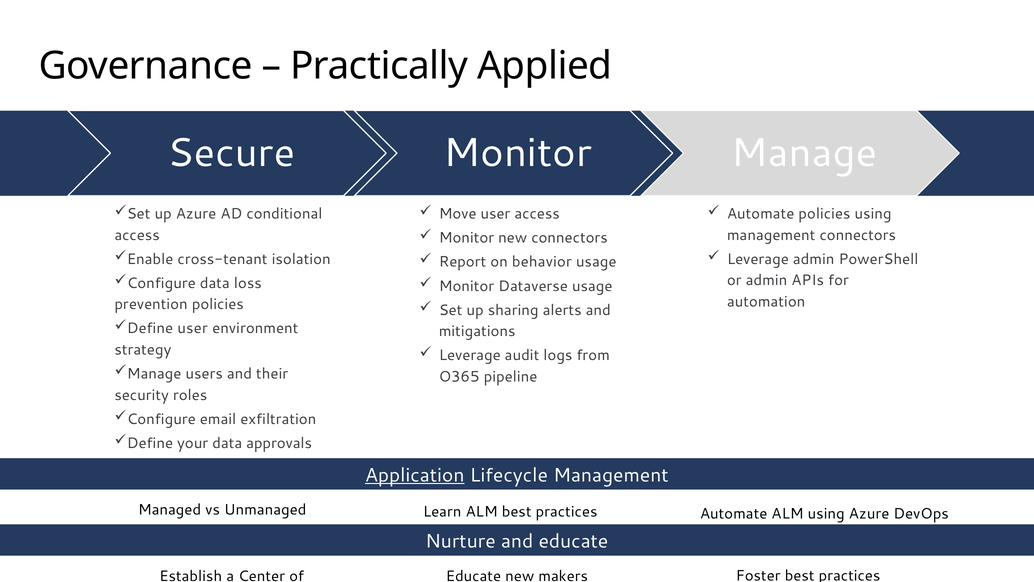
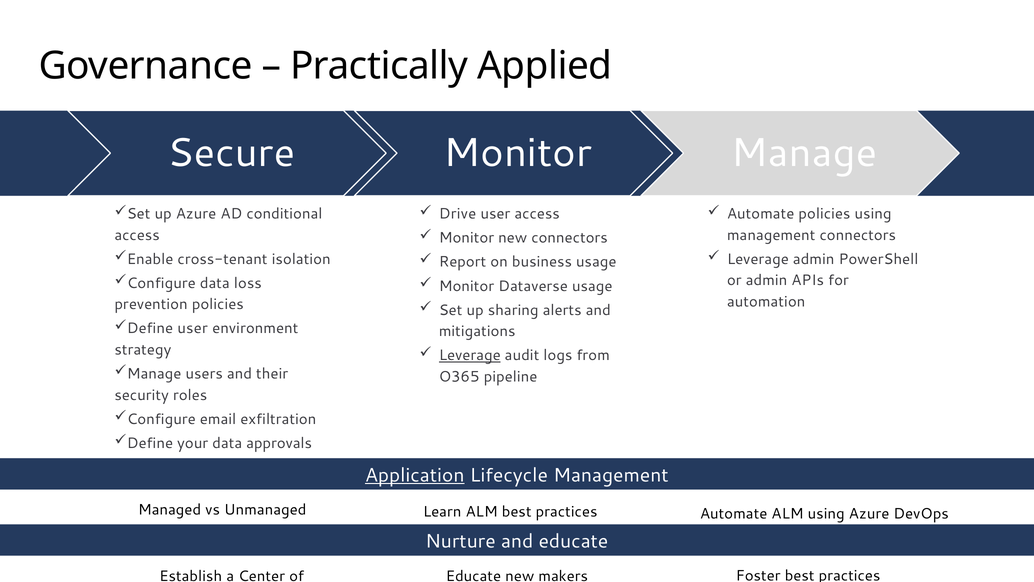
Move: Move -> Drive (458, 214)
behavior: behavior -> business (542, 262)
Leverage underline: none -> present (470, 355)
